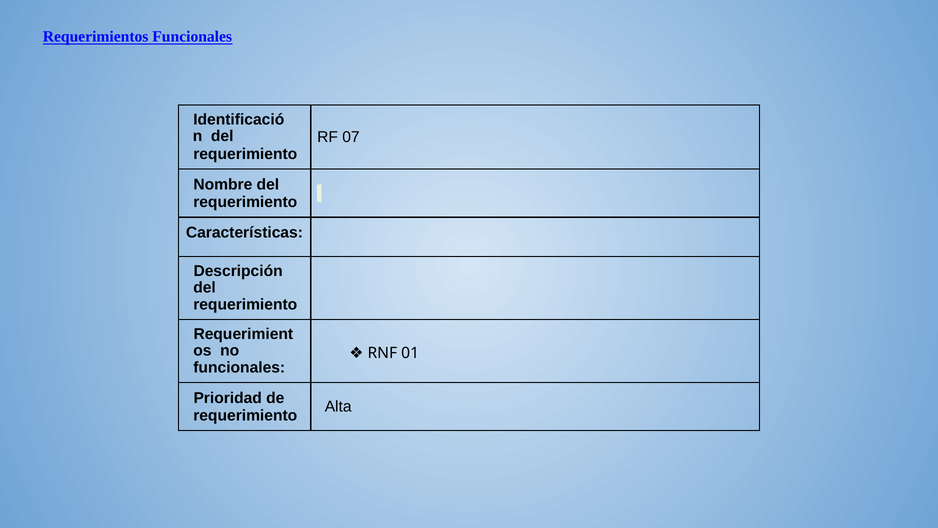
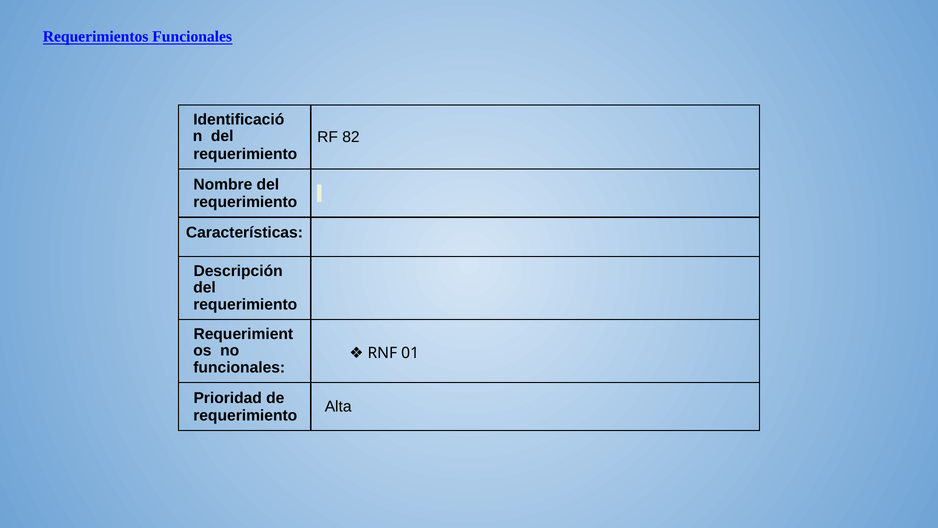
07: 07 -> 82 (351, 137)
